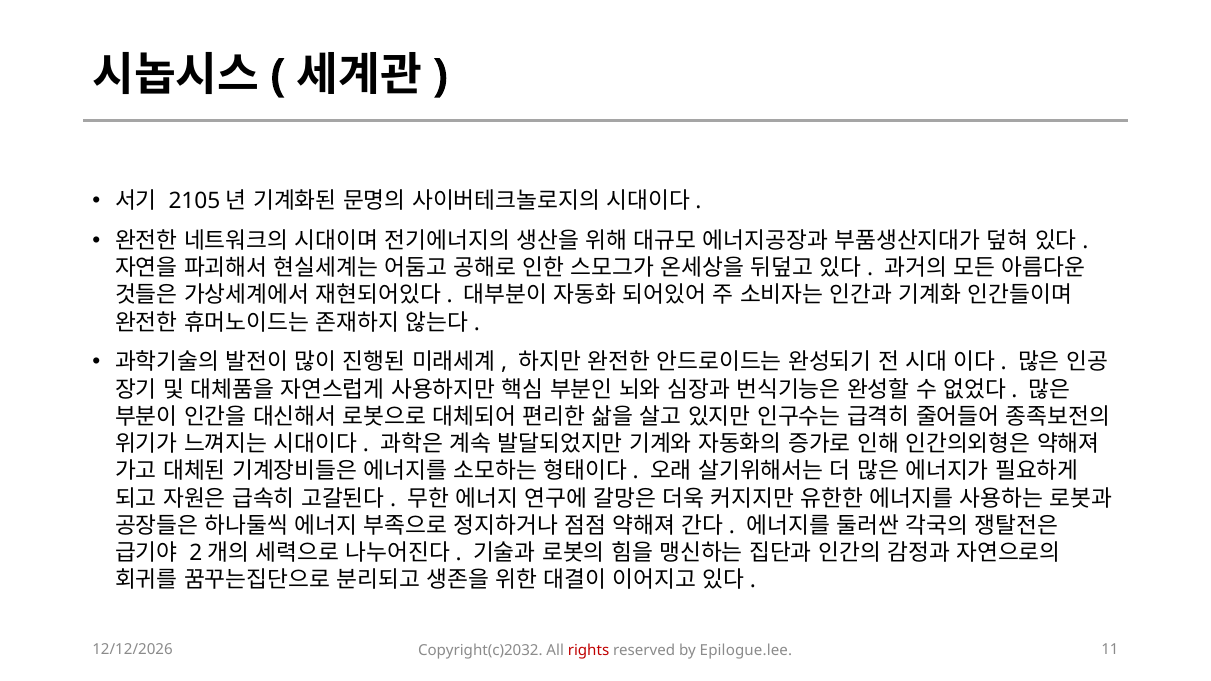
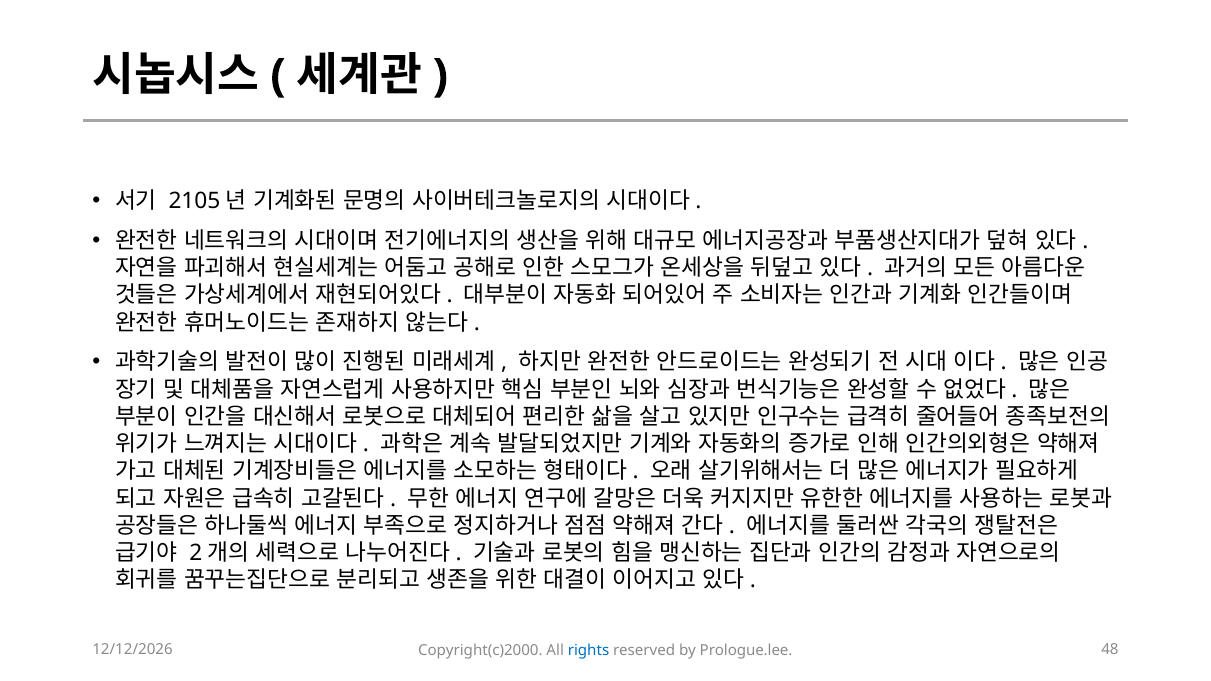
11: 11 -> 48 (1110, 649)
Copyright(c)2032: Copyright(c)2032 -> Copyright(c)2000 (480, 651)
rights colour: red -> blue (589, 651)
Epilogue.lee: Epilogue.lee -> Prologue.lee (746, 651)
